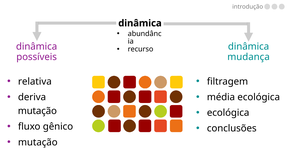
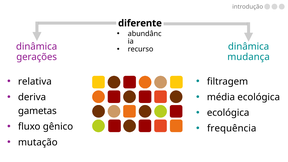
dinâmica: dinâmica -> diferente (140, 23)
possíveis: possíveis -> gerações (37, 57)
mutação: mutação -> gametas (37, 111)
conclusões: conclusões -> frequência (232, 128)
